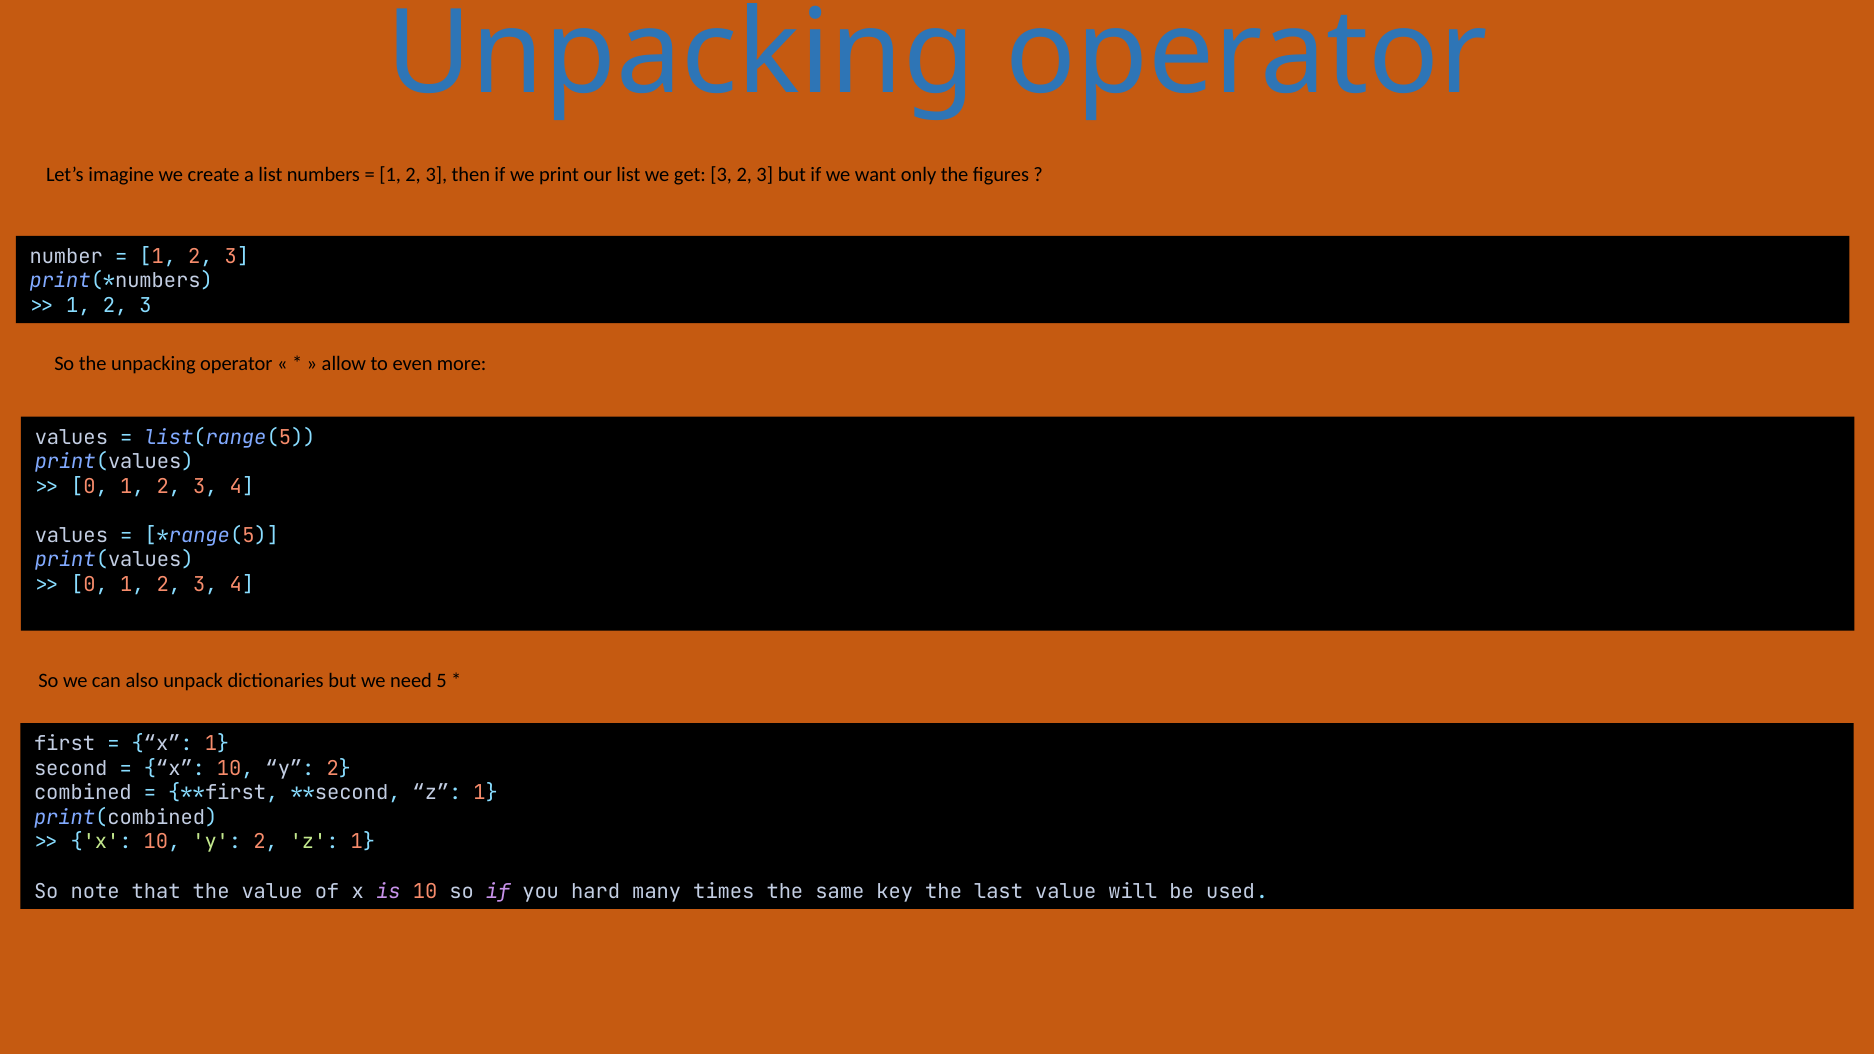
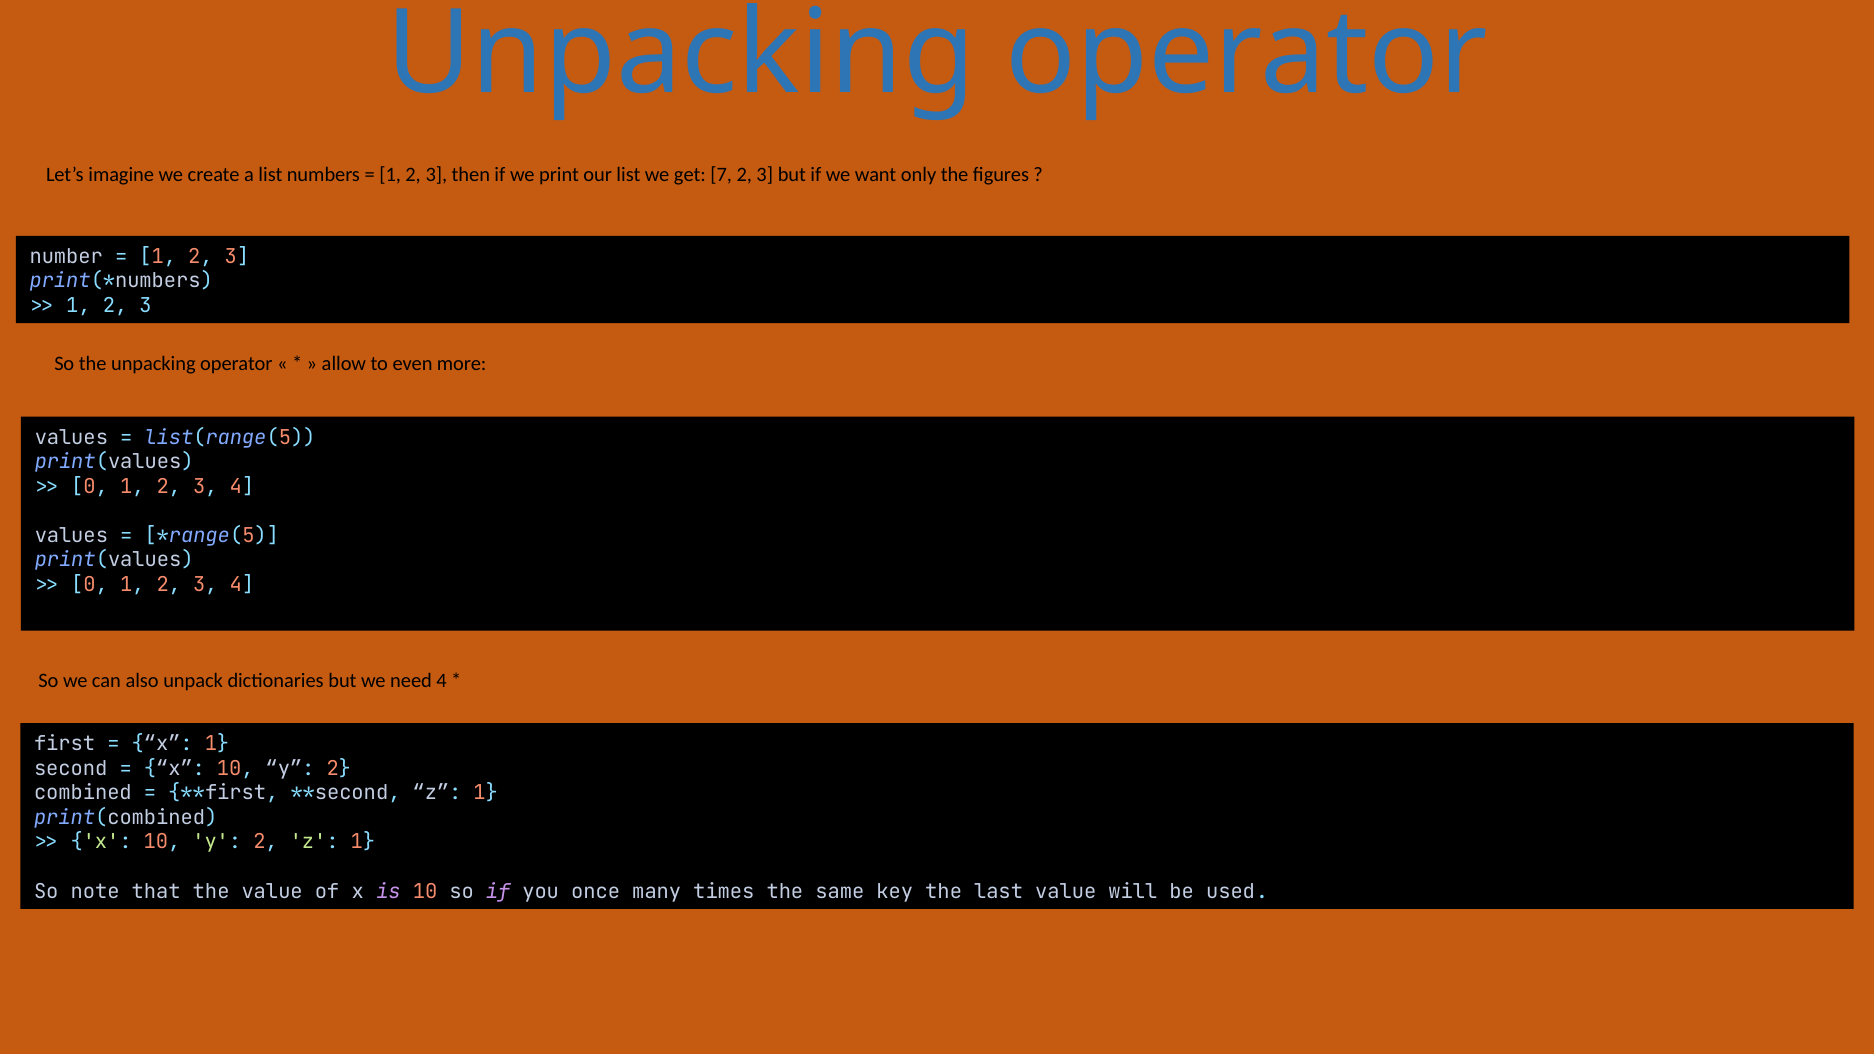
get 3: 3 -> 7 (721, 175)
need 5: 5 -> 4 (441, 681)
hard: hard -> once (596, 891)
